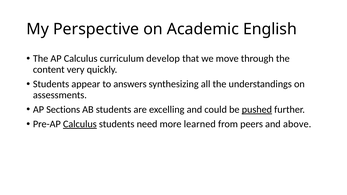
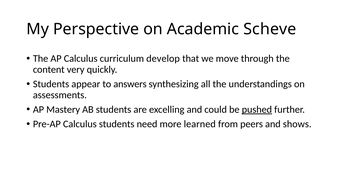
English: English -> Scheve (270, 29)
Sections: Sections -> Mastery (63, 110)
Calculus underline: present -> none (80, 124)
above: above -> shows (297, 124)
